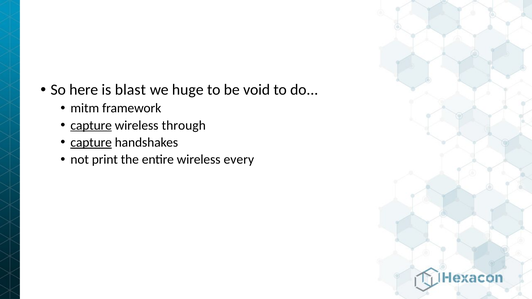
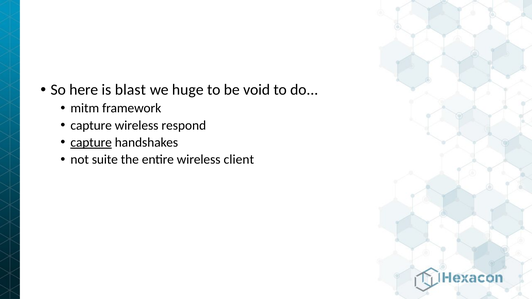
capture underline: present -> none (91, 125)
through: through -> respond (184, 125)
print: print -> suite (105, 160)
every: every -> client (239, 160)
